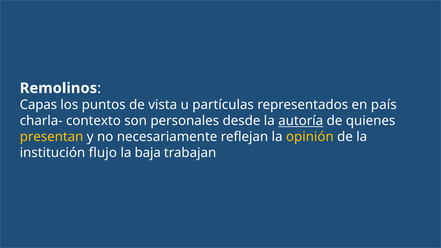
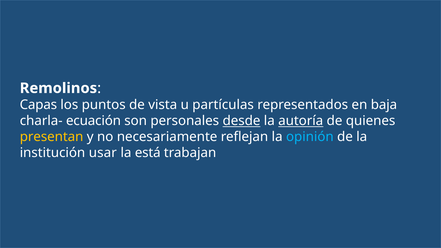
país: país -> baja (384, 105)
contexto: contexto -> ecuación (93, 121)
desde underline: none -> present (241, 121)
opinión colour: yellow -> light blue (310, 137)
flujo: flujo -> usar (103, 153)
baja: baja -> está (148, 153)
